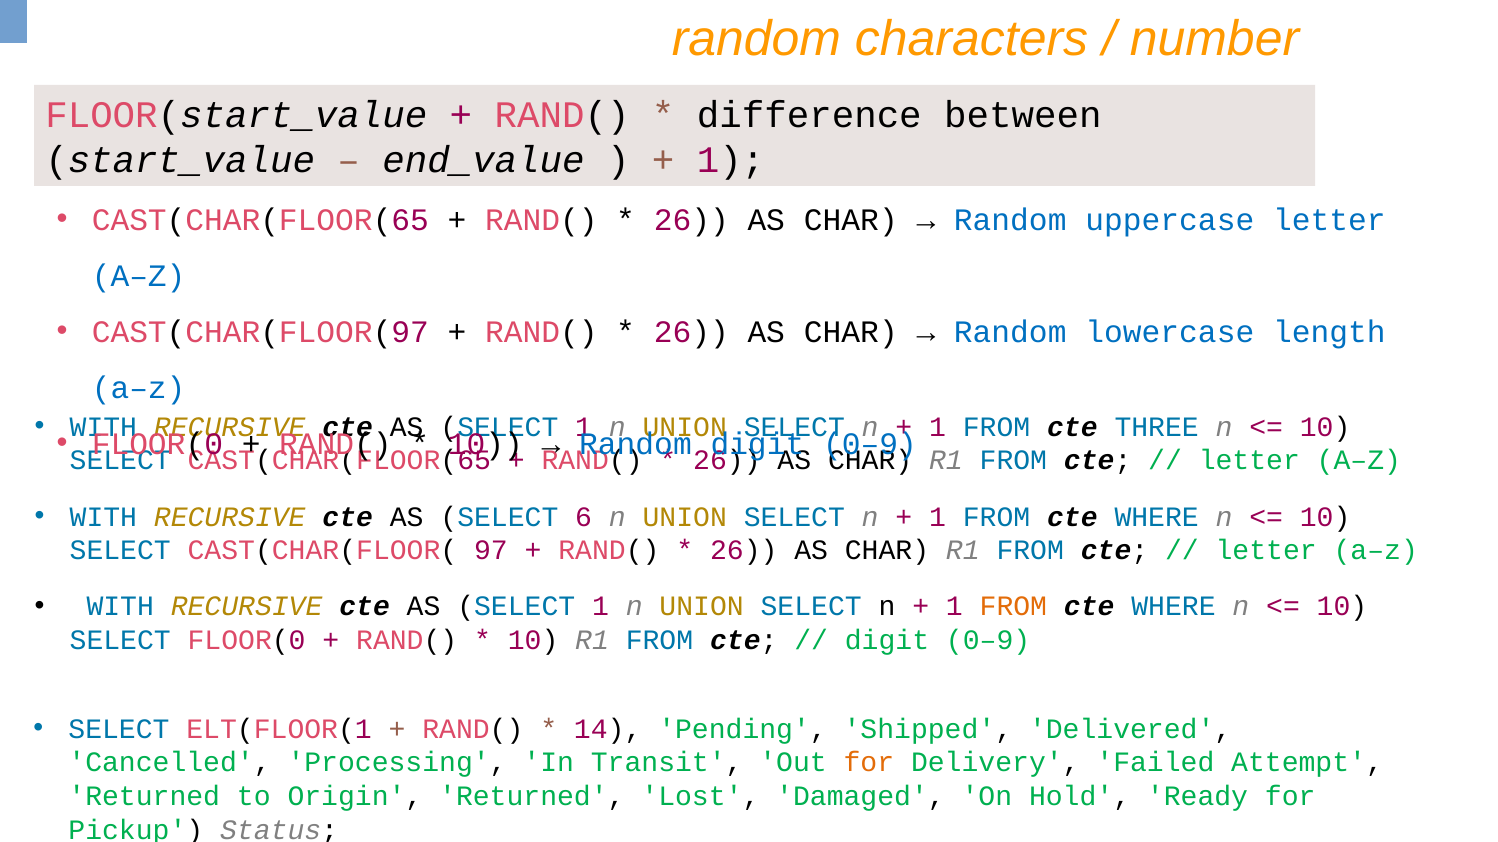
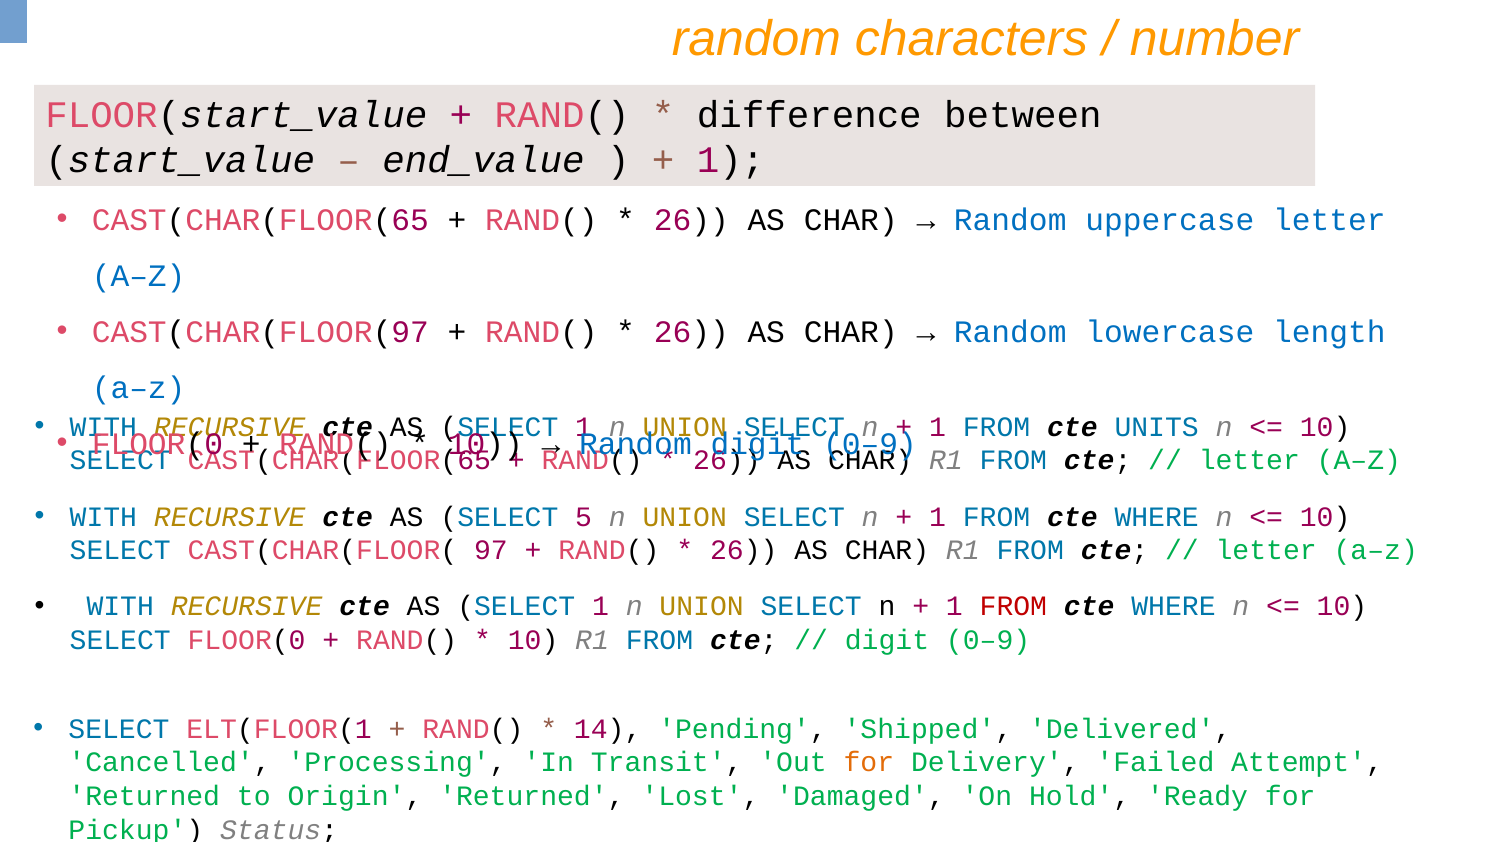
THREE: THREE -> UNITS (1157, 427)
6: 6 -> 5 (584, 517)
FROM colour: orange -> red (1013, 607)
